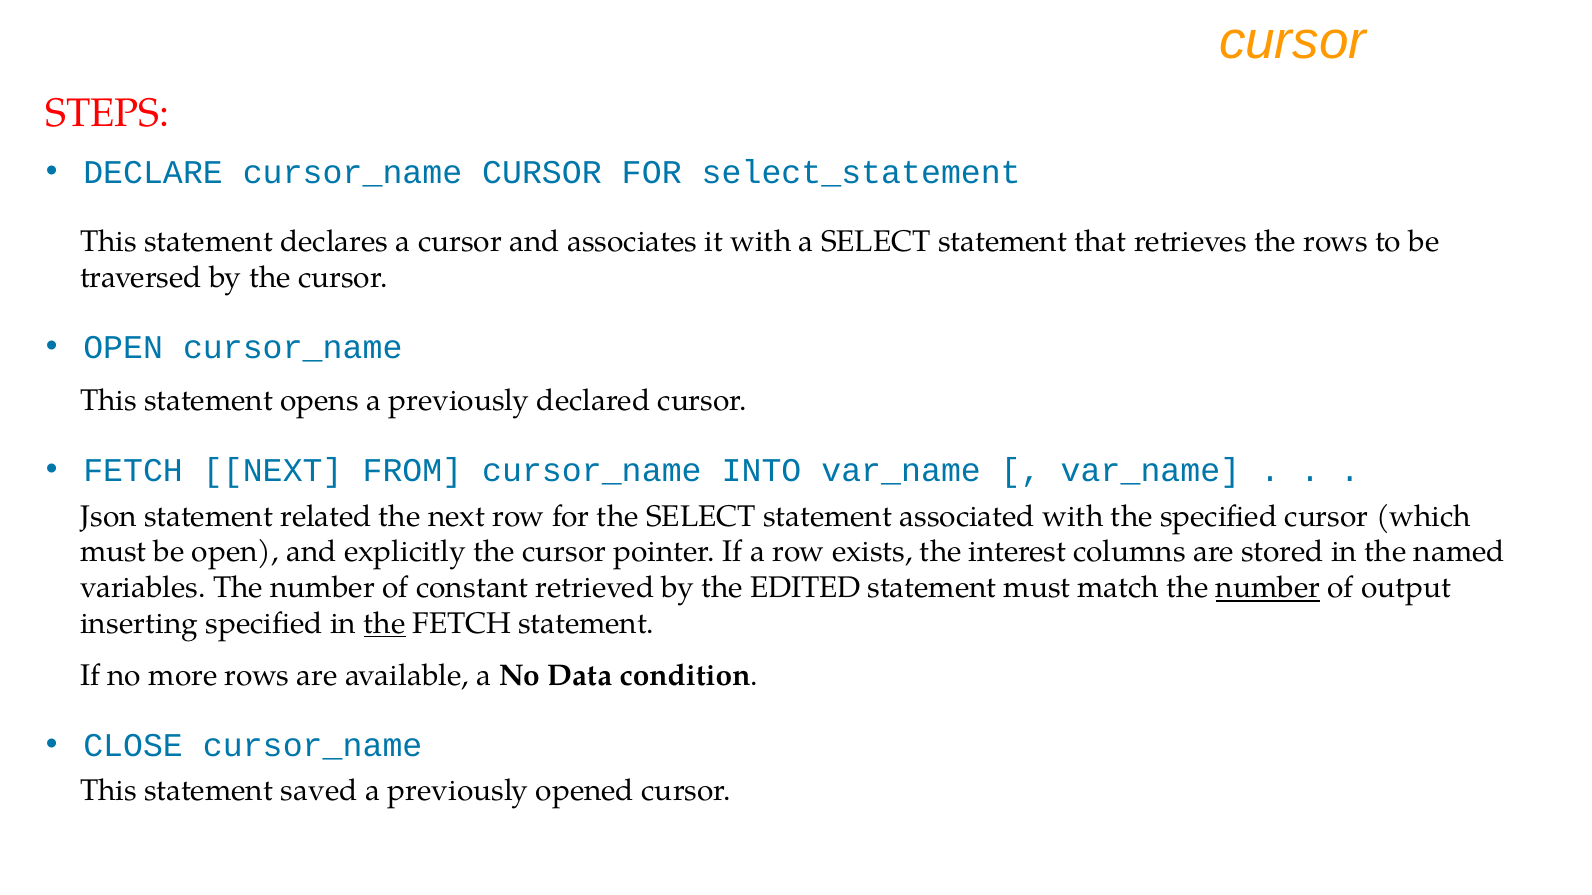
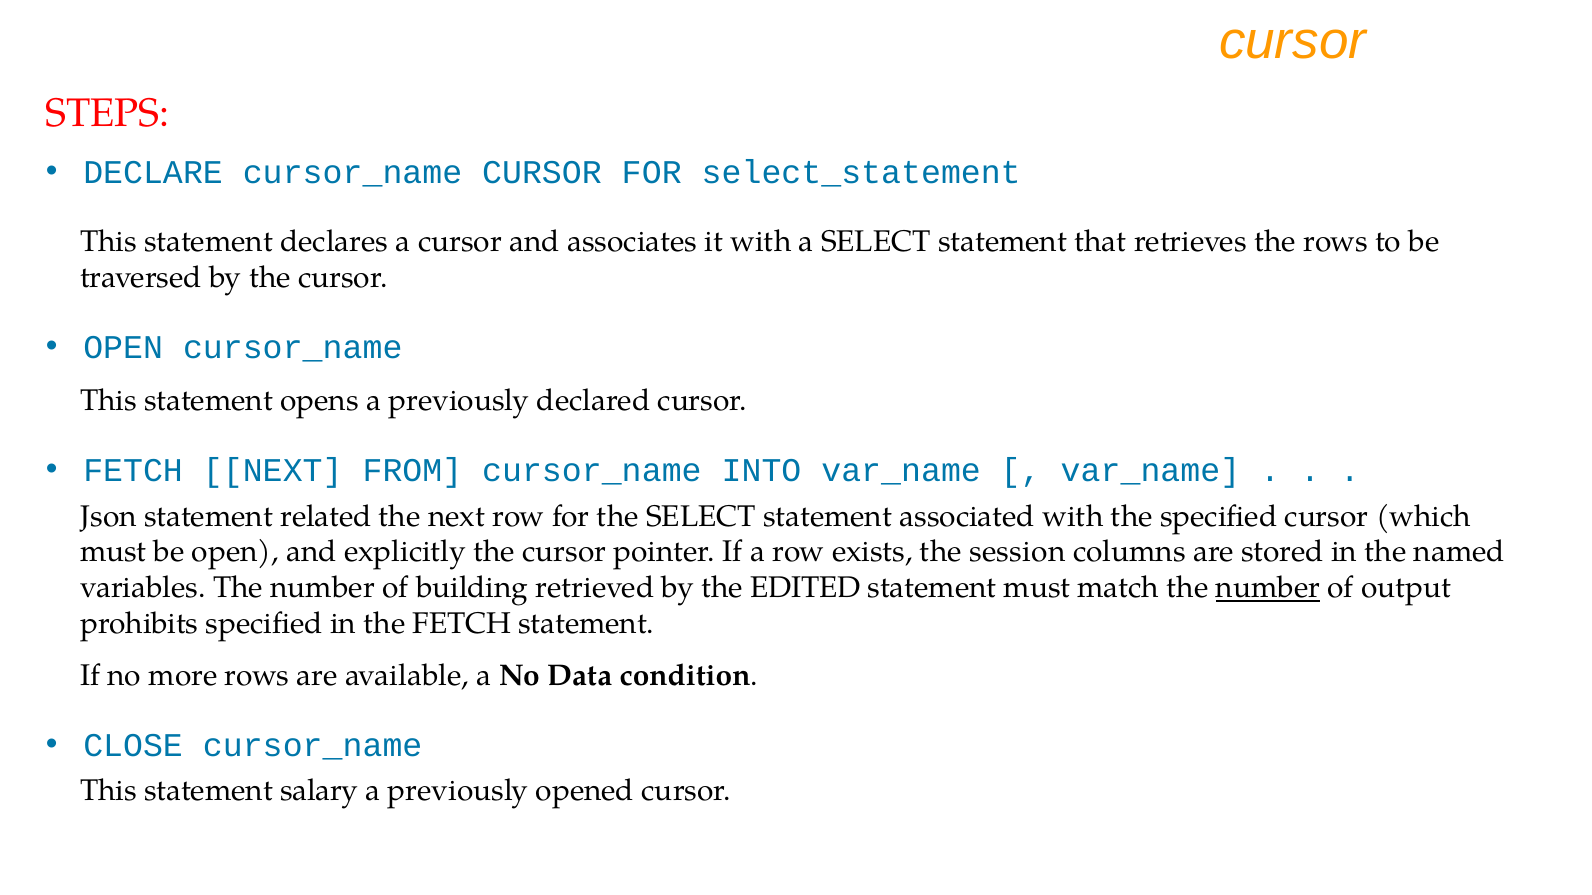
interest: interest -> session (1017, 552)
constant: constant -> building (472, 588)
inserting: inserting -> prohibits (139, 624)
the underline: present -> none (385, 624)
saved: saved -> salary (319, 791)
